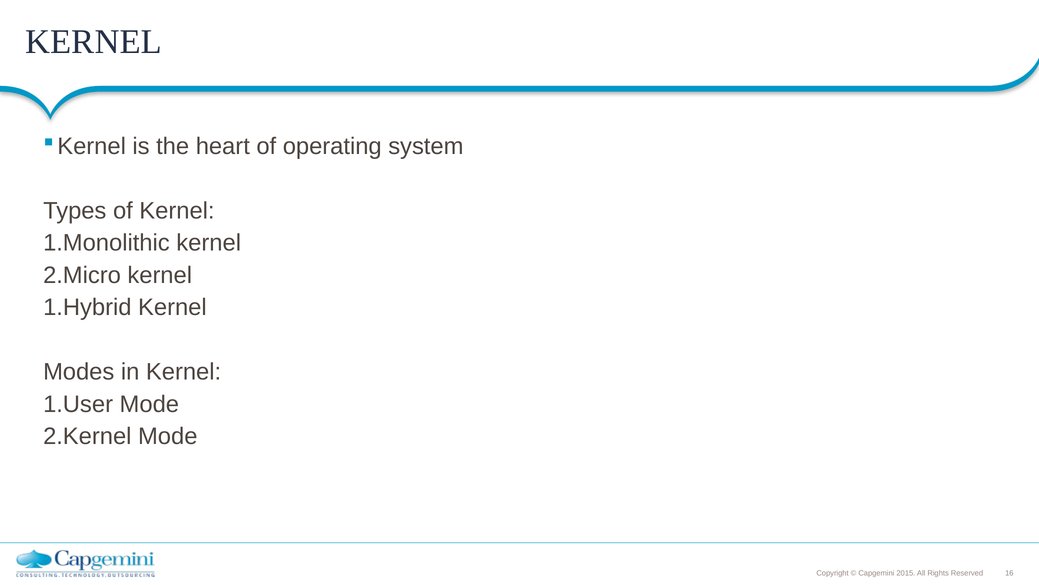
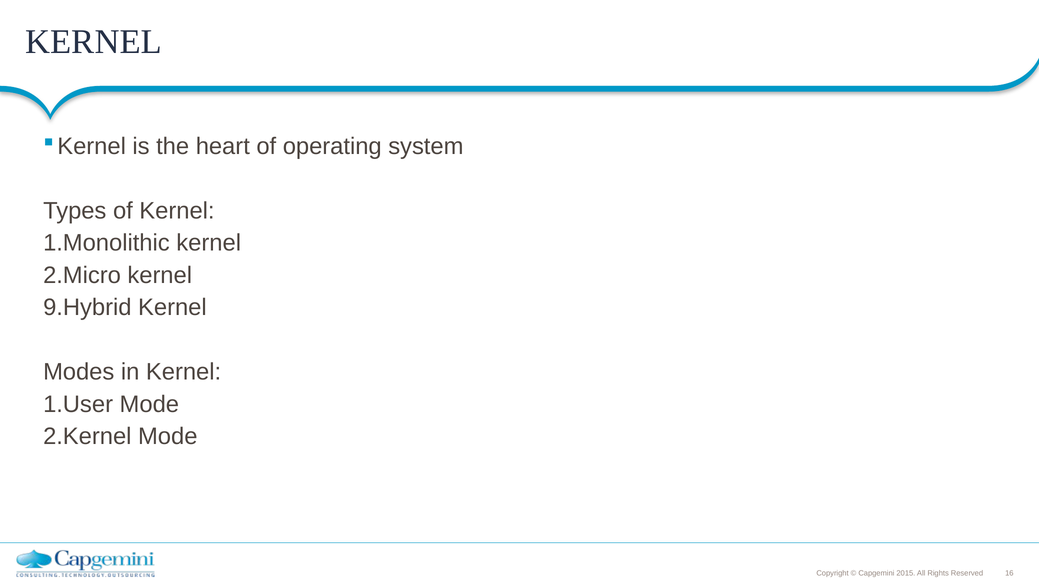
1.Hybrid: 1.Hybrid -> 9.Hybrid (87, 307)
